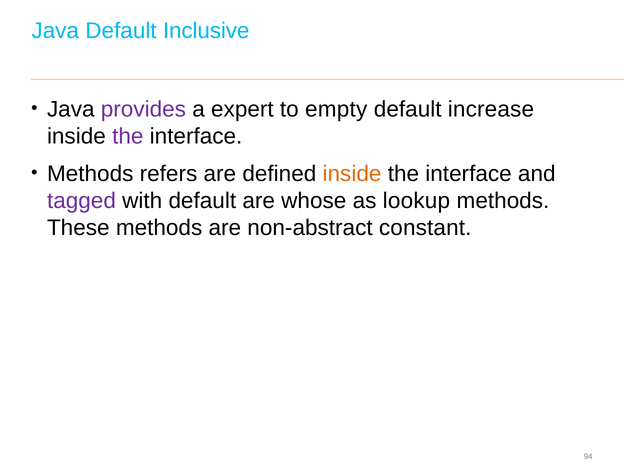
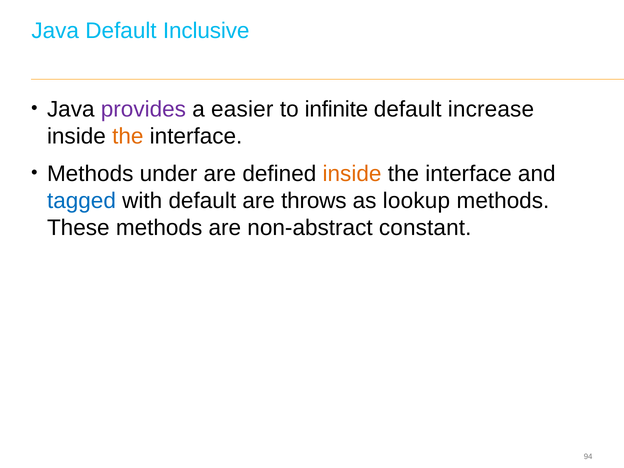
expert: expert -> easier (242, 109)
empty: empty -> infinite (336, 109)
the colour: purple -> orange (128, 136)
refers: refers -> under (168, 174)
tagged colour: purple -> blue (81, 201)
whose: whose -> throws (314, 201)
